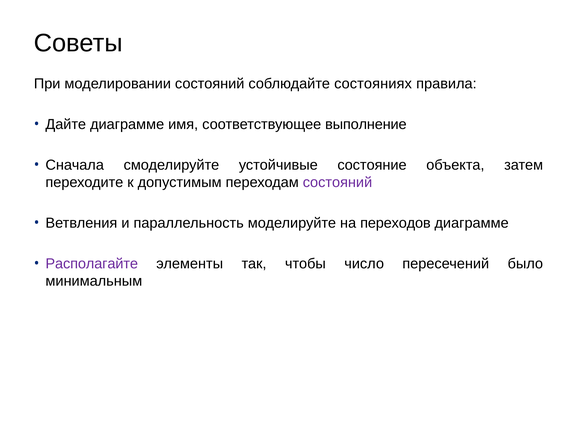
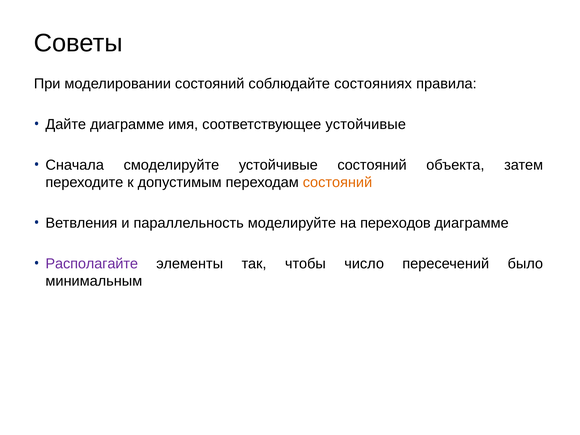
соответствующее выполнение: выполнение -> устойчивые (366, 124)
устойчивые состояние: состояние -> состояний (372, 165)
состояний colour: purple -> orange (337, 182)
